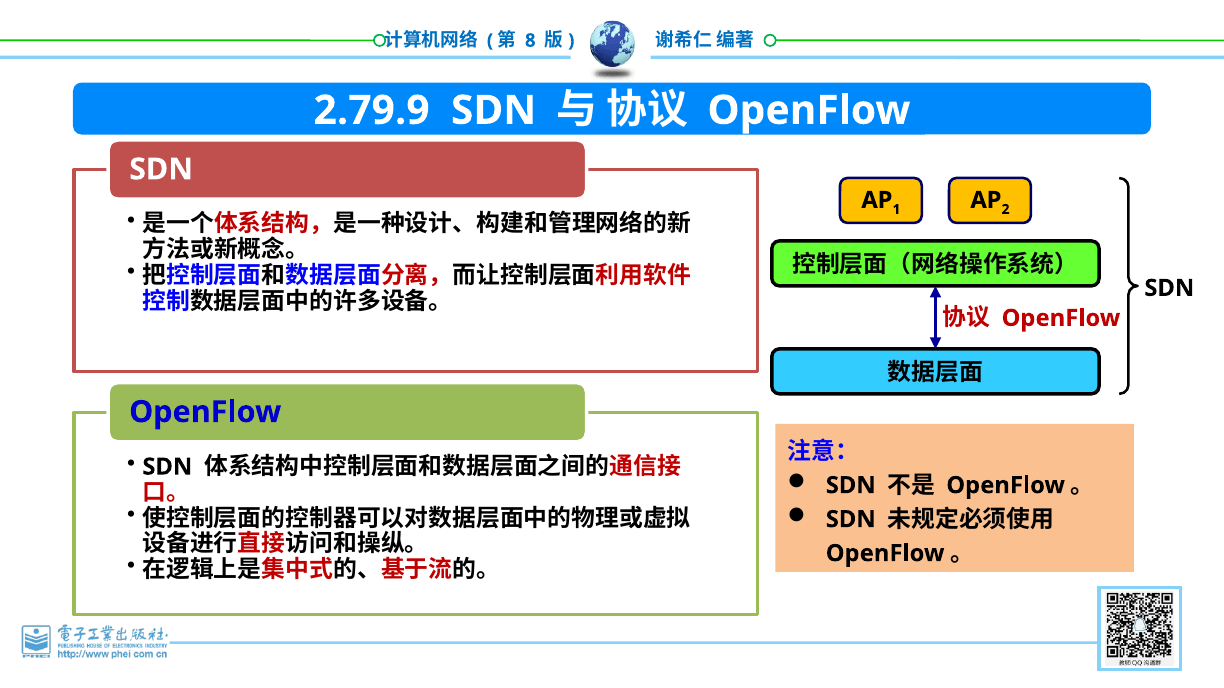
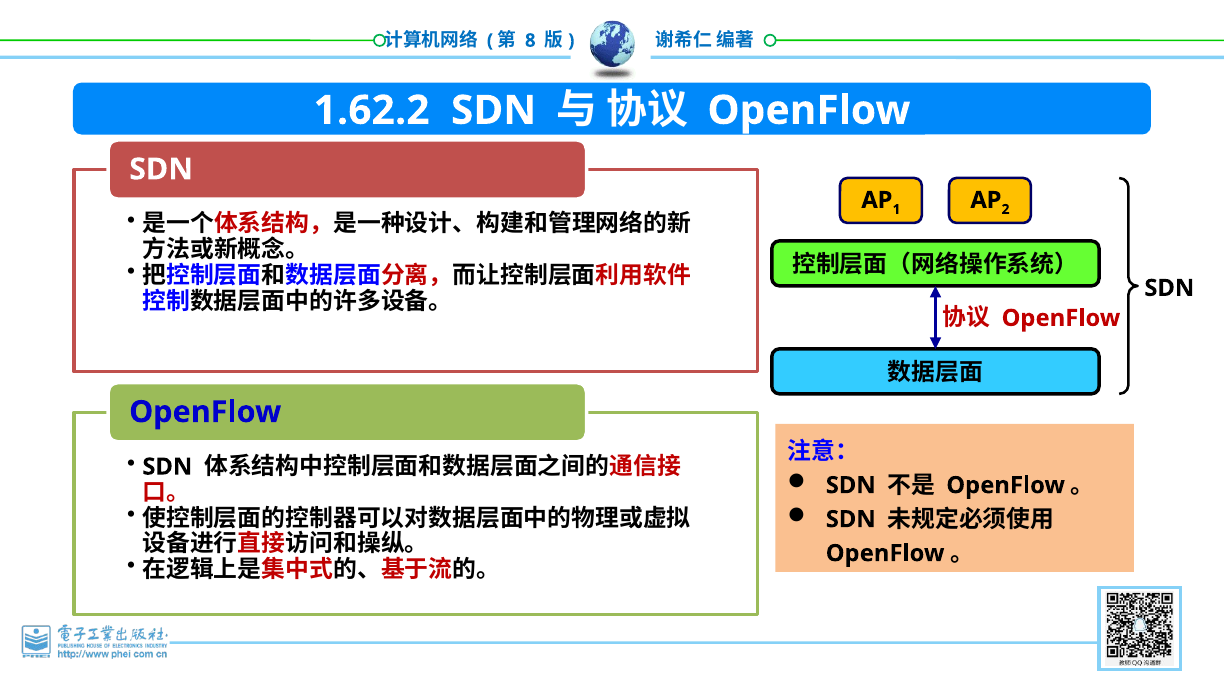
2.79.9: 2.79.9 -> 1.62.2 (372, 111)
